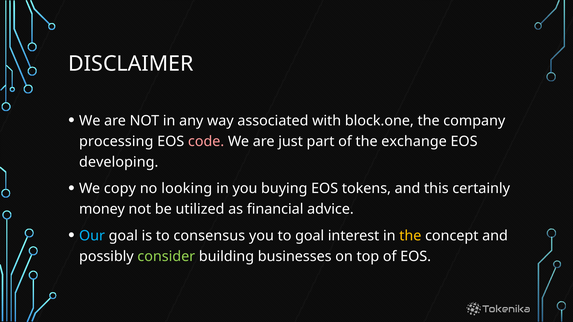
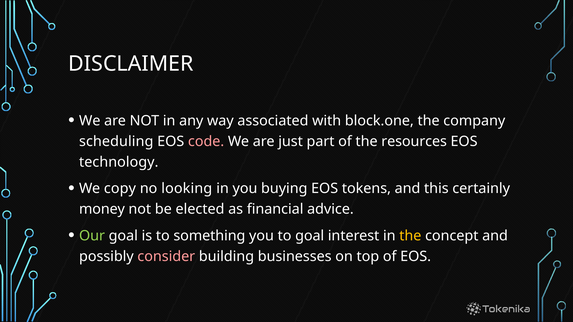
processing: processing -> scheduling (116, 142)
exchange: exchange -> resources (414, 142)
developing: developing -> technology (119, 162)
utilized: utilized -> elected (200, 209)
Our colour: light blue -> light green (92, 236)
consensus: consensus -> something (209, 236)
consider colour: light green -> pink (166, 257)
